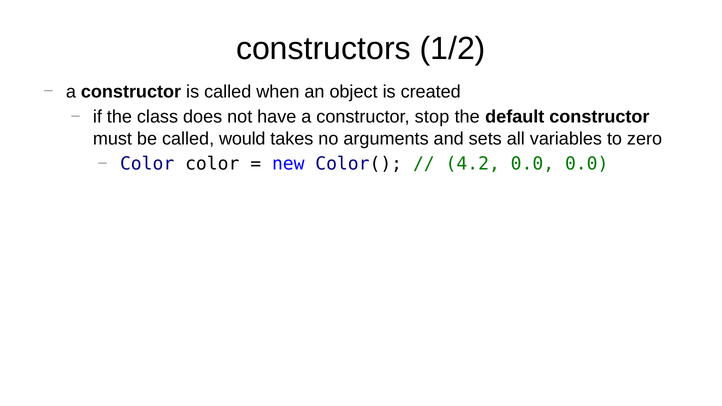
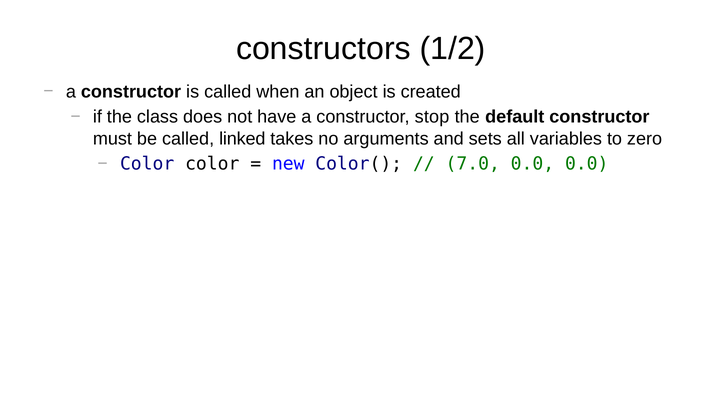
would: would -> linked (242, 139)
4.2: 4.2 -> 7.0 (473, 164)
